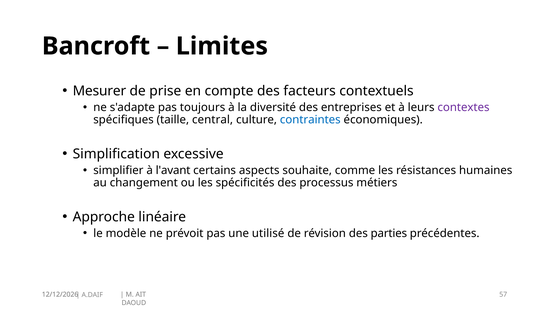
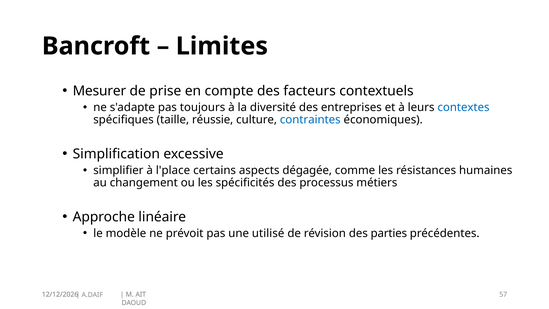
contextes colour: purple -> blue (463, 107)
central: central -> réussie (213, 120)
l'avant: l'avant -> l'place (173, 170)
souhaite: souhaite -> dégagée (307, 170)
